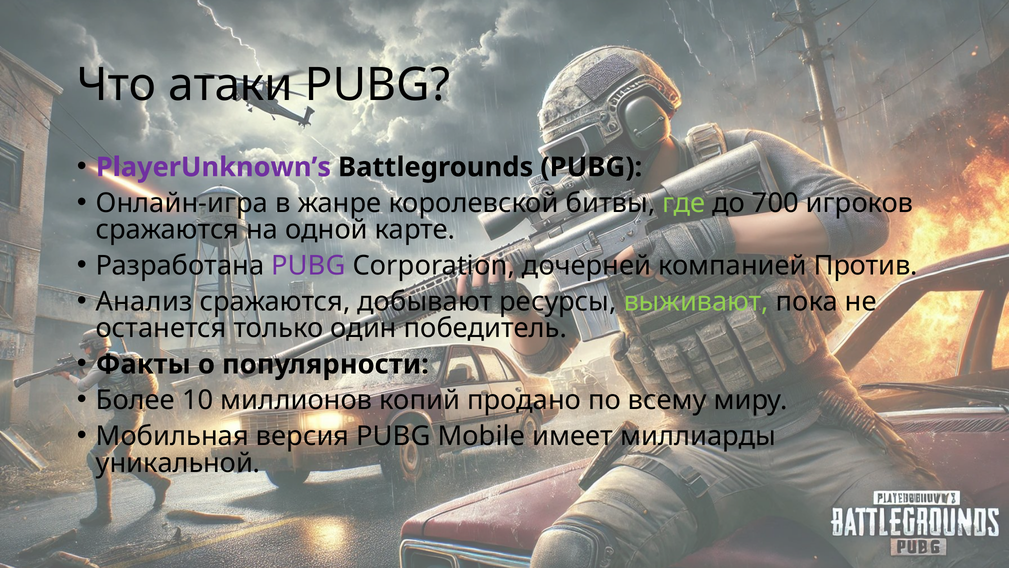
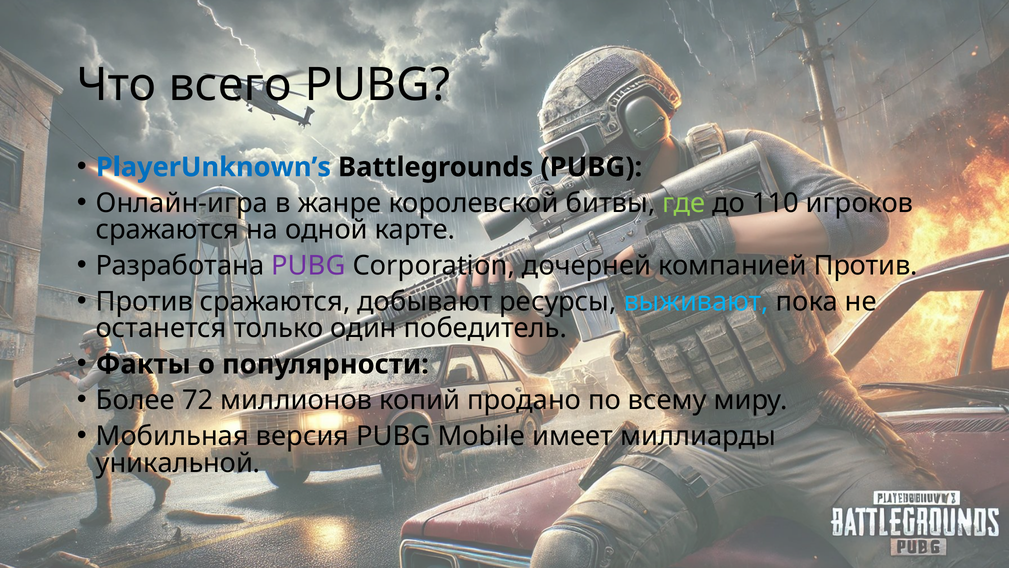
атаки: атаки -> всего (230, 85)
PlayerUnknown’s colour: purple -> blue (213, 167)
700: 700 -> 110 (775, 203)
Анализ: Анализ -> Против (144, 302)
выживают colour: light green -> light blue (696, 302)
10: 10 -> 72 (198, 400)
